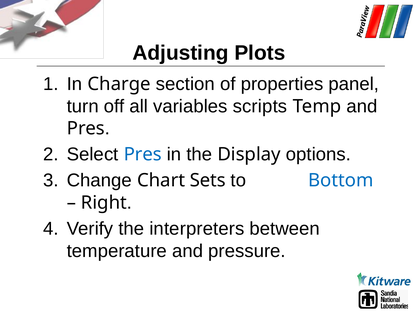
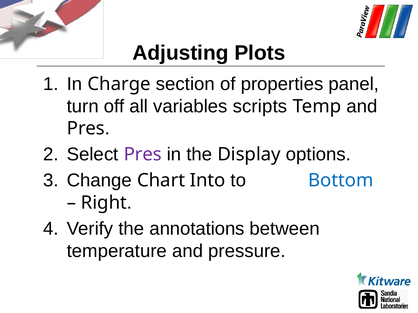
Pres colour: blue -> purple (143, 155)
Sets: Sets -> Into (208, 181)
interpreters: interpreters -> annotations (197, 229)
